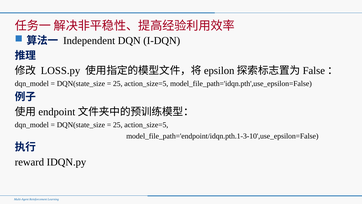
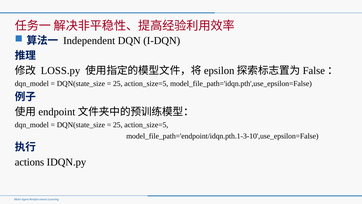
reward: reward -> actions (29, 162)
